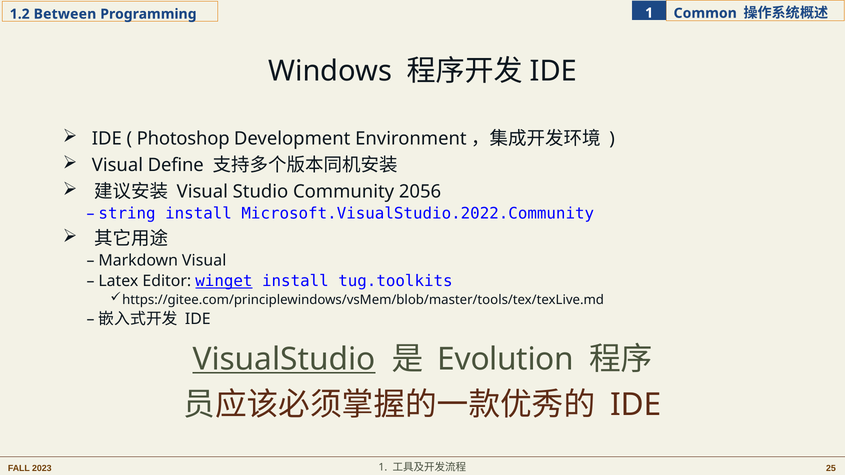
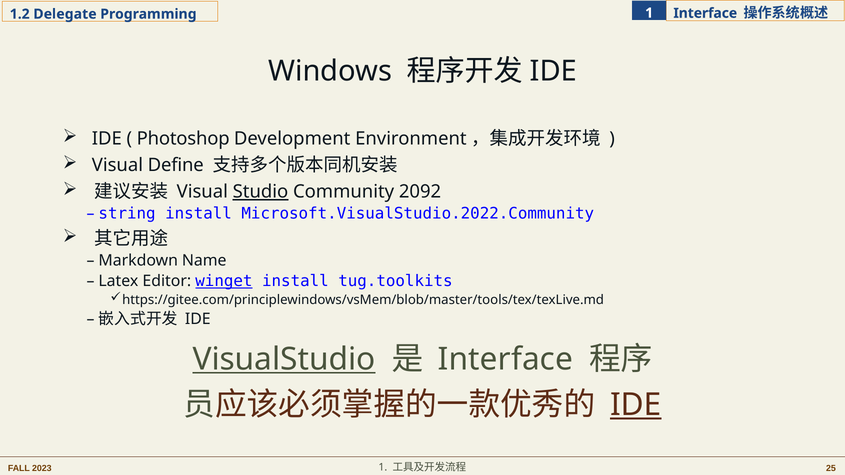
Common: Common -> Interface (705, 13)
Between: Between -> Delegate (65, 14)
Studio underline: none -> present (260, 192)
2056: 2056 -> 2092 (420, 192)
Markdown Visual: Visual -> Name (204, 261)
Evolution: Evolution -> Interface (505, 359)
IDE underline: none -> present (636, 405)
